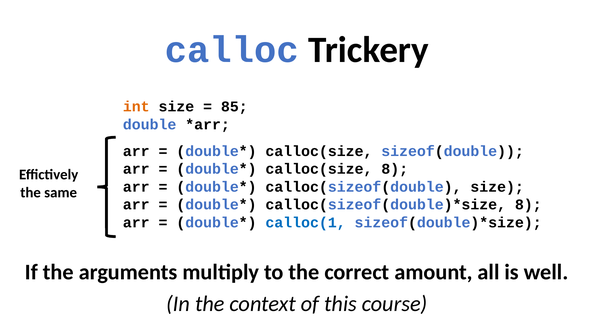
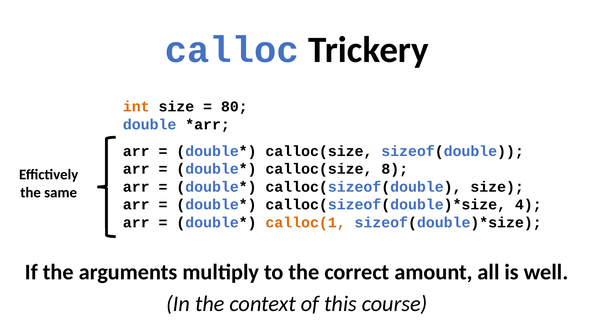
85: 85 -> 80 (234, 107)
8: 8 -> 4 (528, 205)
calloc(1 colour: blue -> orange (306, 223)
